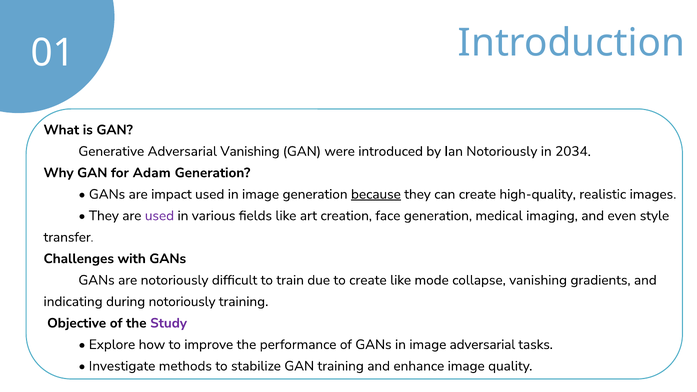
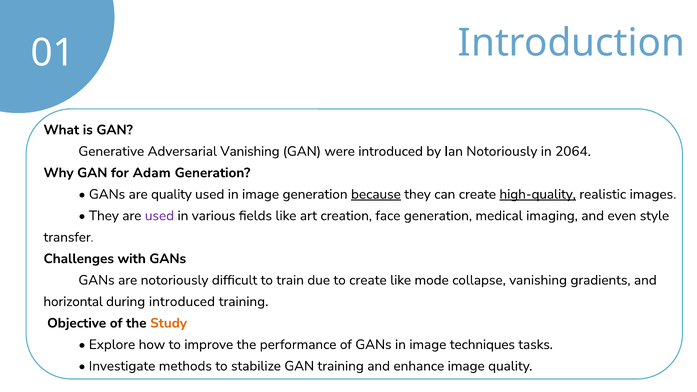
2034: 2034 -> 2064 (573, 151)
are impact: impact -> quality (171, 194)
high-quality underline: none -> present (538, 194)
indicating: indicating -> horizontal (73, 302)
during notoriously: notoriously -> introduced (182, 302)
Study colour: purple -> orange (169, 323)
image adversarial: adversarial -> techniques (482, 345)
